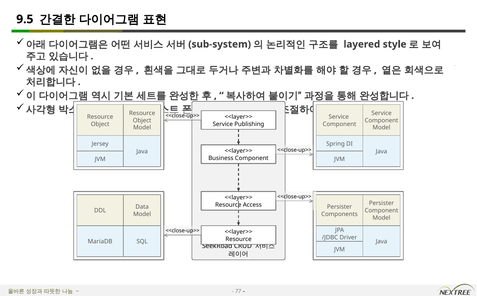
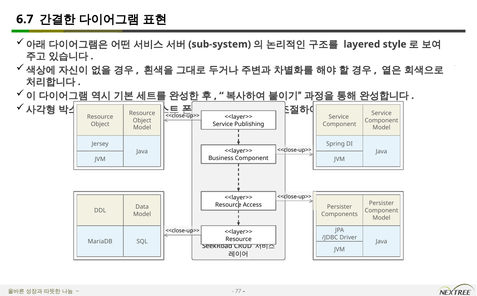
9.5: 9.5 -> 6.7 (25, 19)
